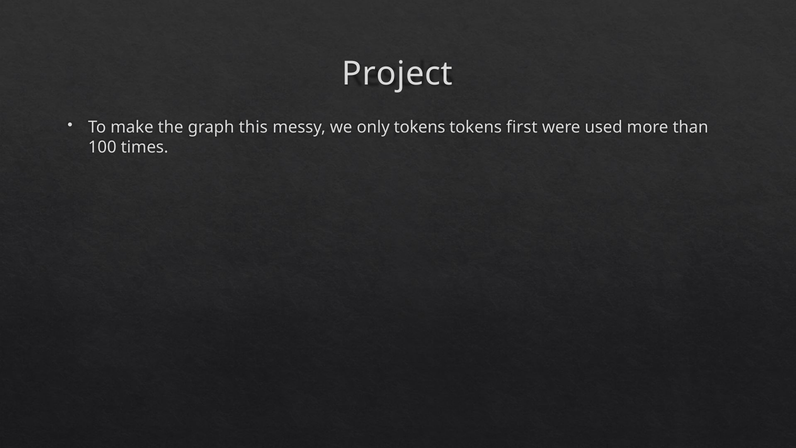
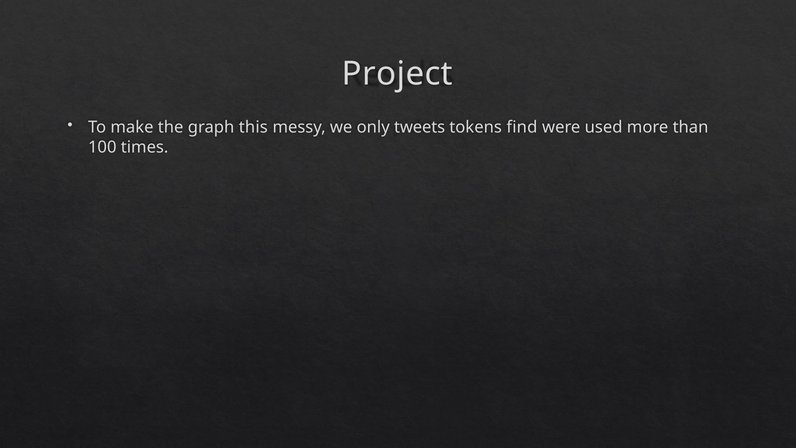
only tokens: tokens -> tweets (420, 127)
first: first -> find (522, 127)
